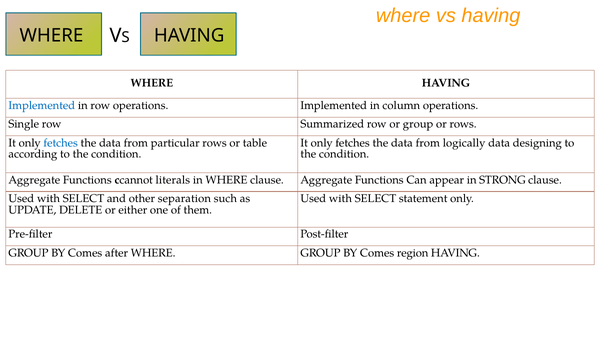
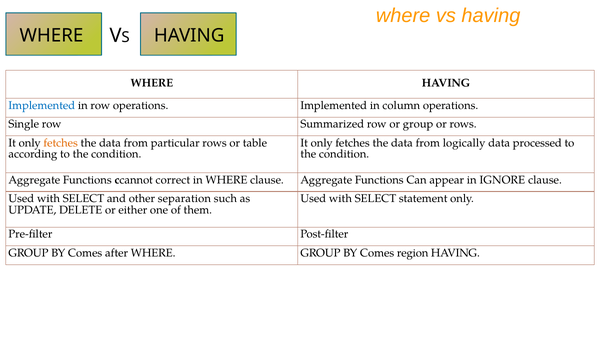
fetches colour: blue -> orange (61, 143)
designing: designing -> processed (537, 143)
literals: literals -> correct (173, 180)
STRONG: STRONG -> IGNORE (502, 180)
